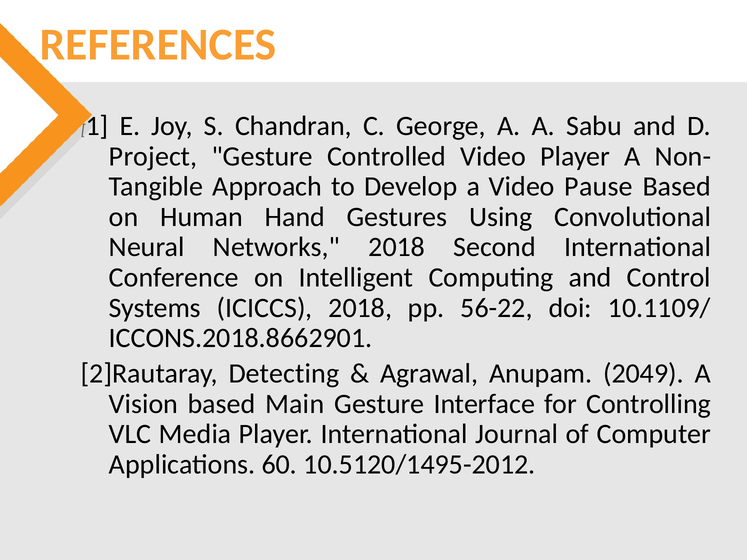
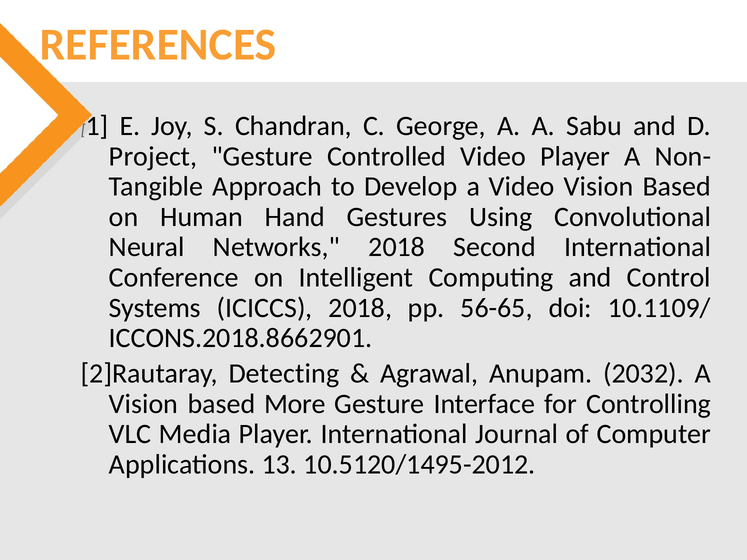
Video Pause: Pause -> Vision (599, 187)
56-22: 56-22 -> 56-65 (497, 308)
2049: 2049 -> 2032 (643, 374)
Main: Main -> More (295, 404)
60: 60 -> 13 (279, 465)
